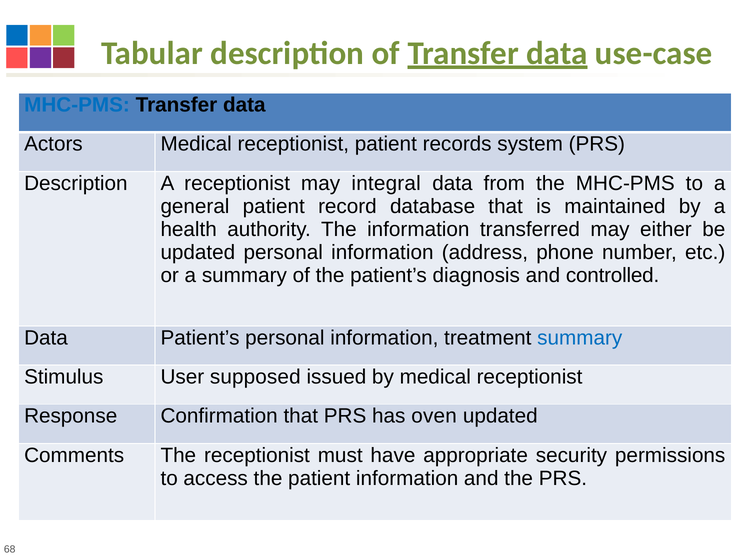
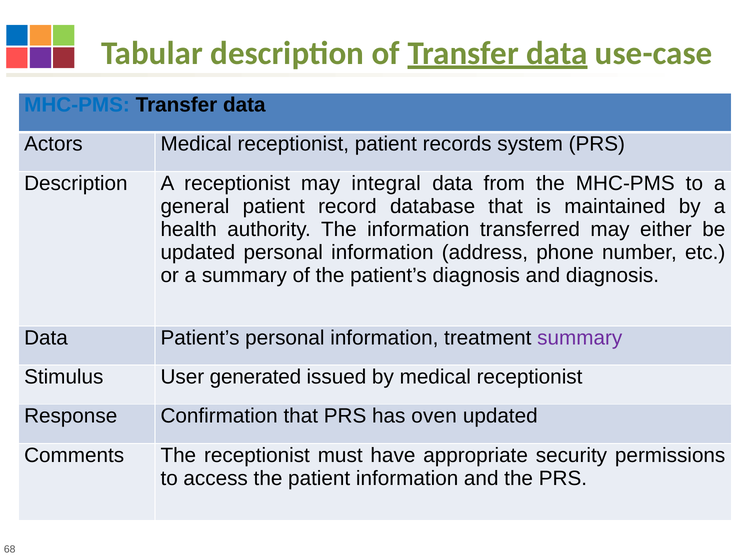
and controlled: controlled -> diagnosis (612, 275)
summary colour: blue -> purple (580, 338)
supposed: supposed -> generated (255, 377)
